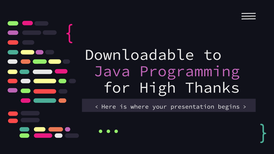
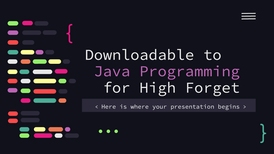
Thanks: Thanks -> Forget (212, 88)
